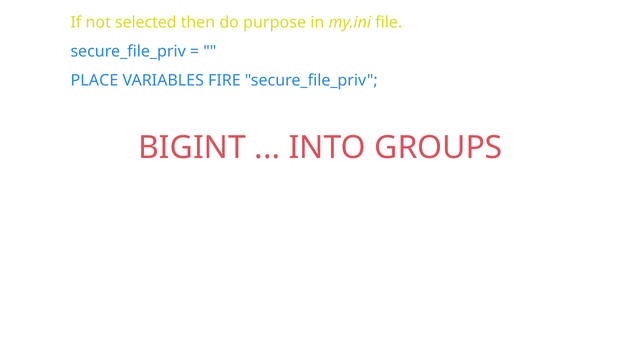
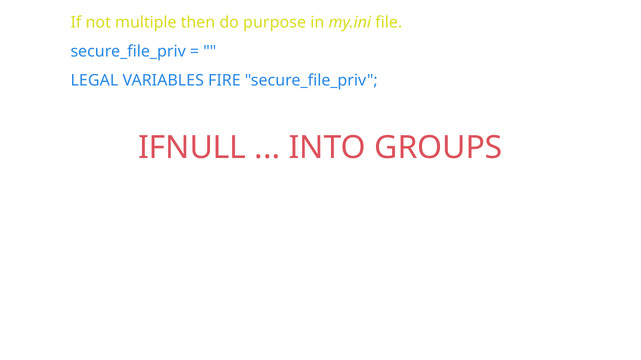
selected: selected -> multiple (146, 23)
PLACE: PLACE -> LEGAL (94, 80)
BIGINT: BIGINT -> IFNULL (192, 148)
